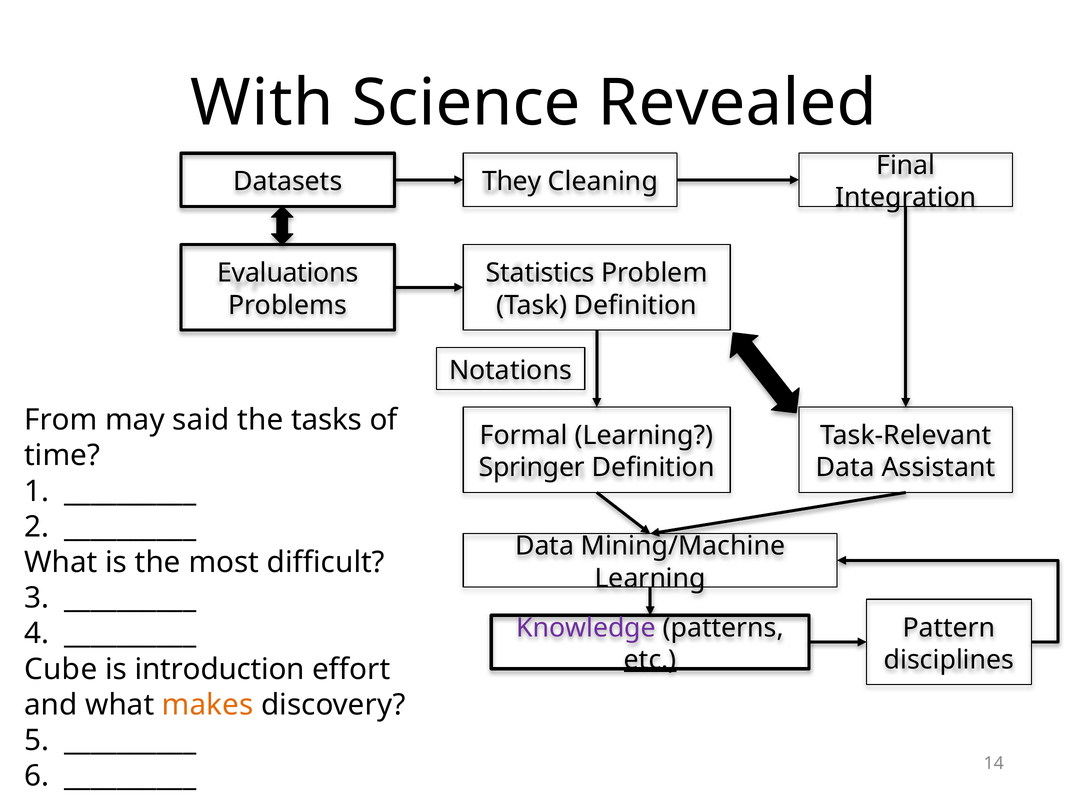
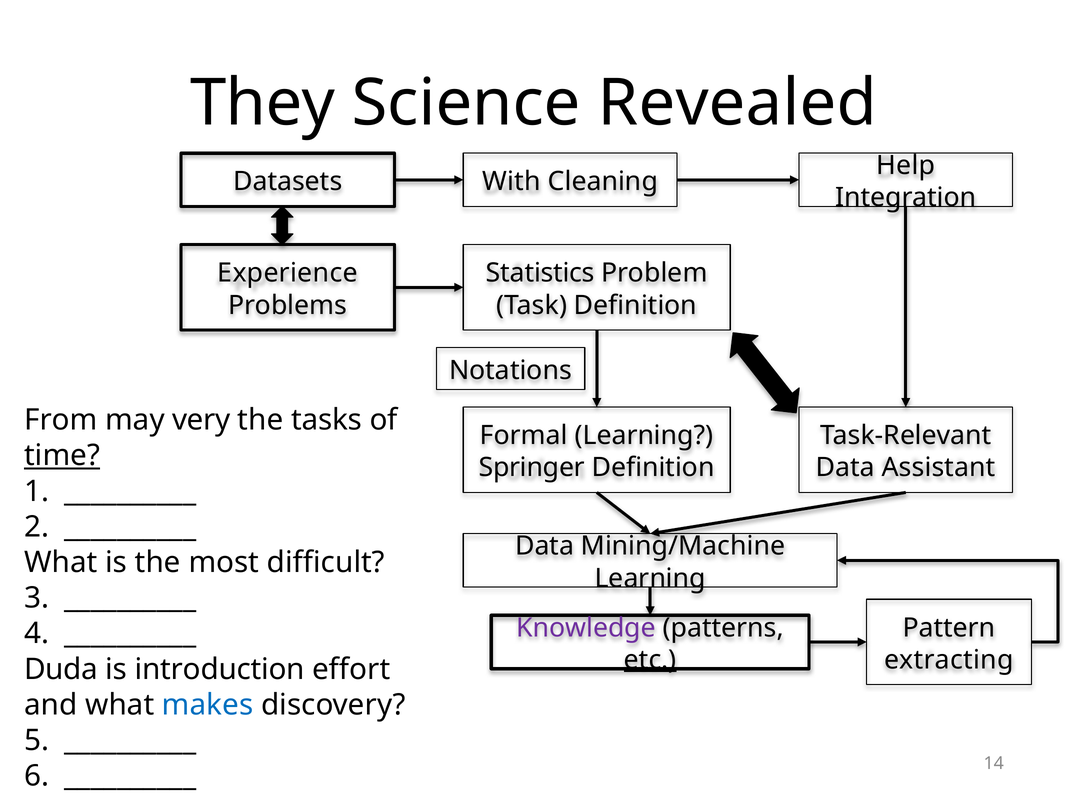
With: With -> They (263, 103)
Final: Final -> Help (906, 166)
They: They -> With (511, 182)
Evaluations: Evaluations -> Experience (288, 273)
said: said -> very (201, 420)
time underline: none -> present (62, 456)
disciplines: disciplines -> extracting (949, 660)
Cube: Cube -> Duda (61, 669)
makes colour: orange -> blue (208, 705)
